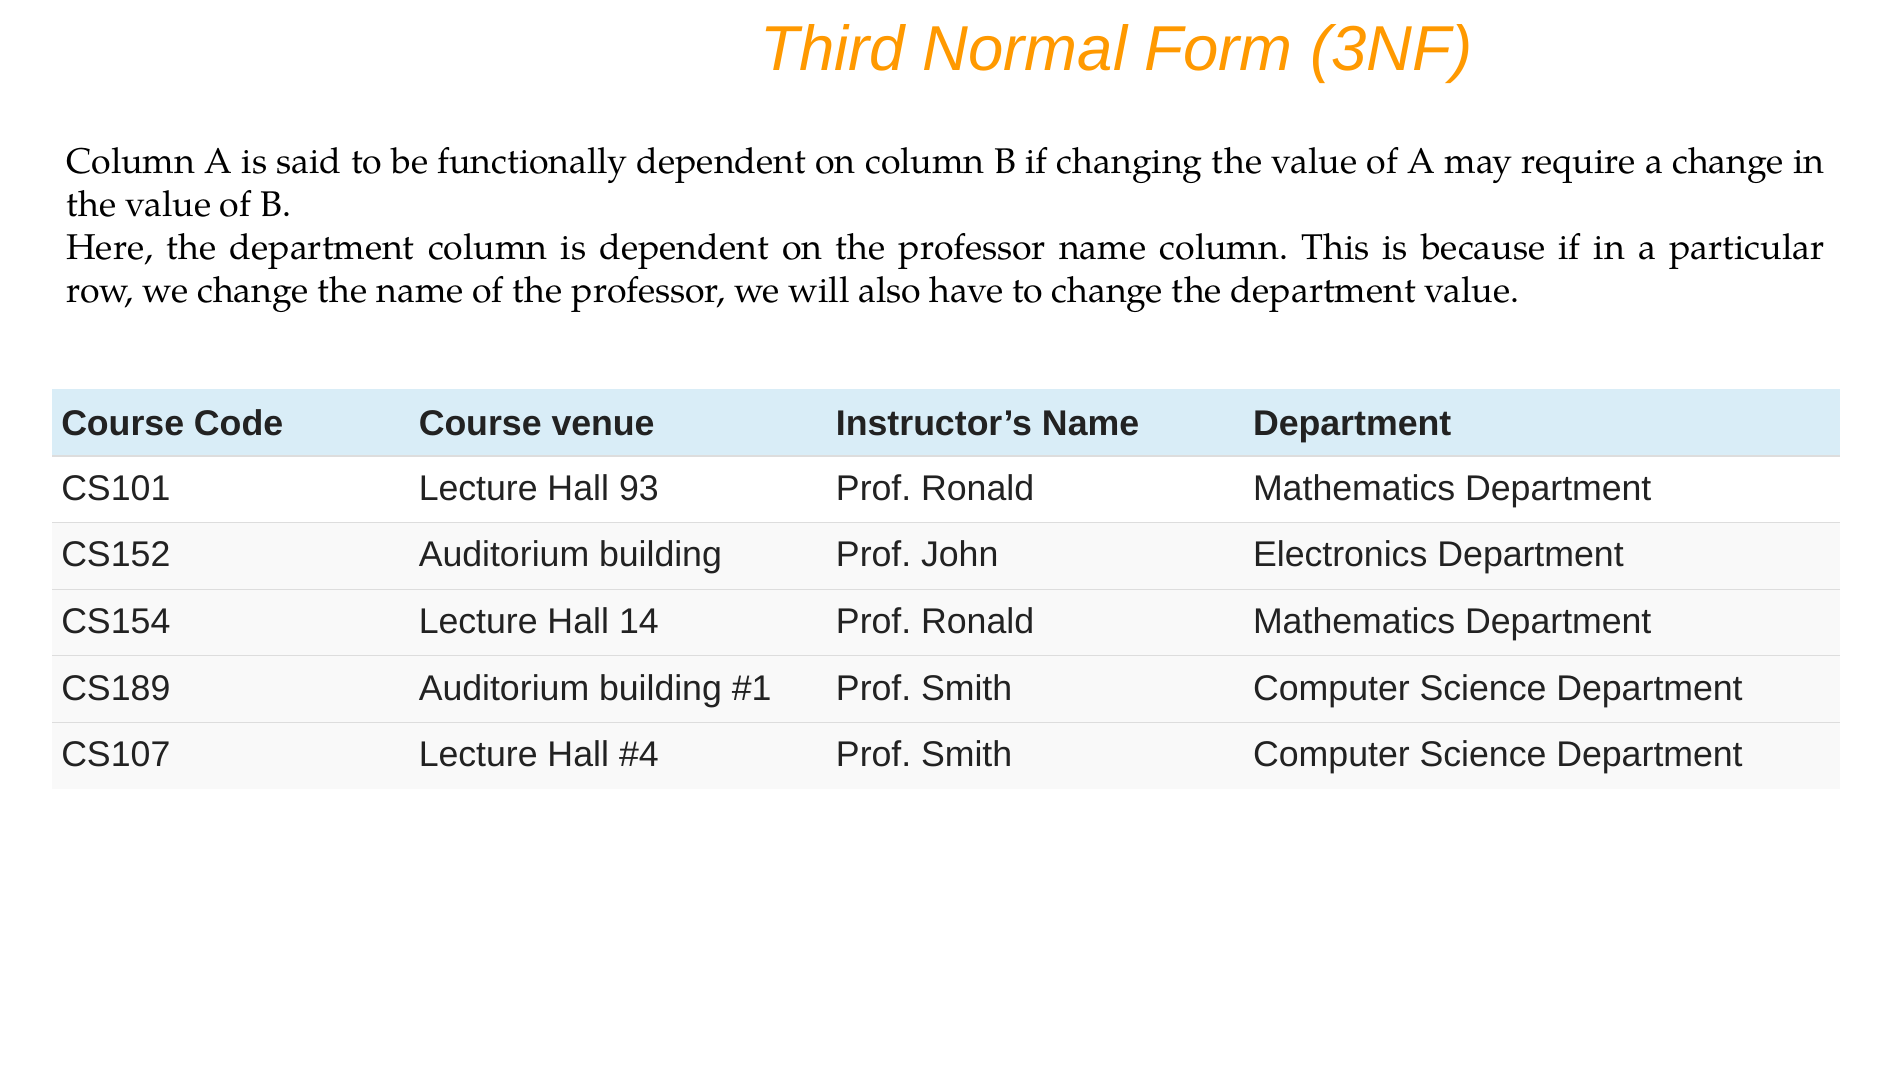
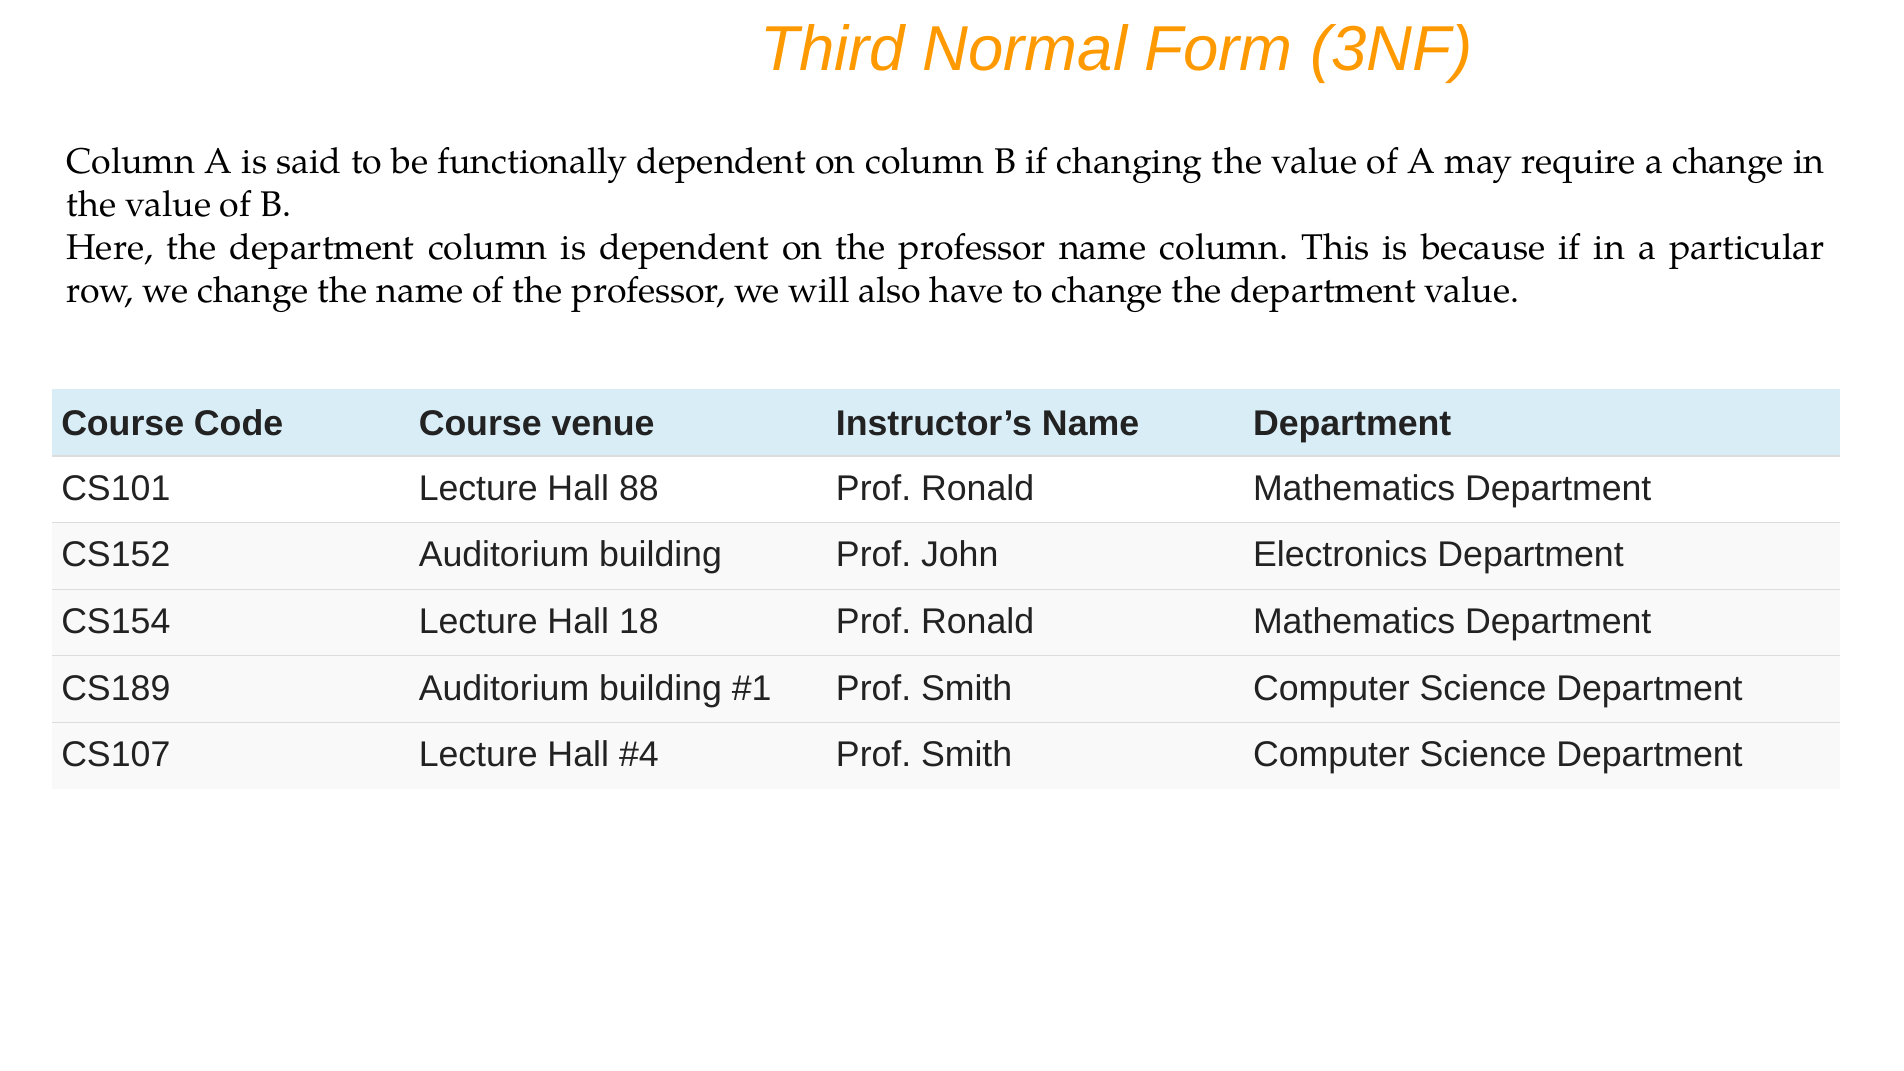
93: 93 -> 88 (639, 488)
14: 14 -> 18 (639, 622)
